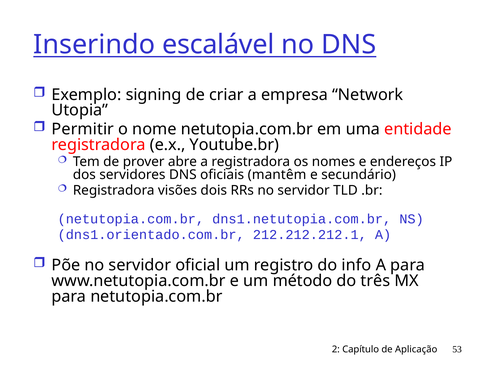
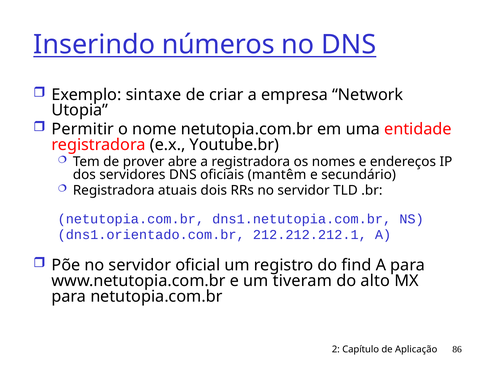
escalável: escalável -> números (218, 44)
signing: signing -> sintaxe (154, 95)
visões: visões -> atuais (177, 191)
info: info -> find (357, 265)
método: método -> tiveram (302, 281)
três: três -> alto (375, 281)
53: 53 -> 86 (457, 350)
